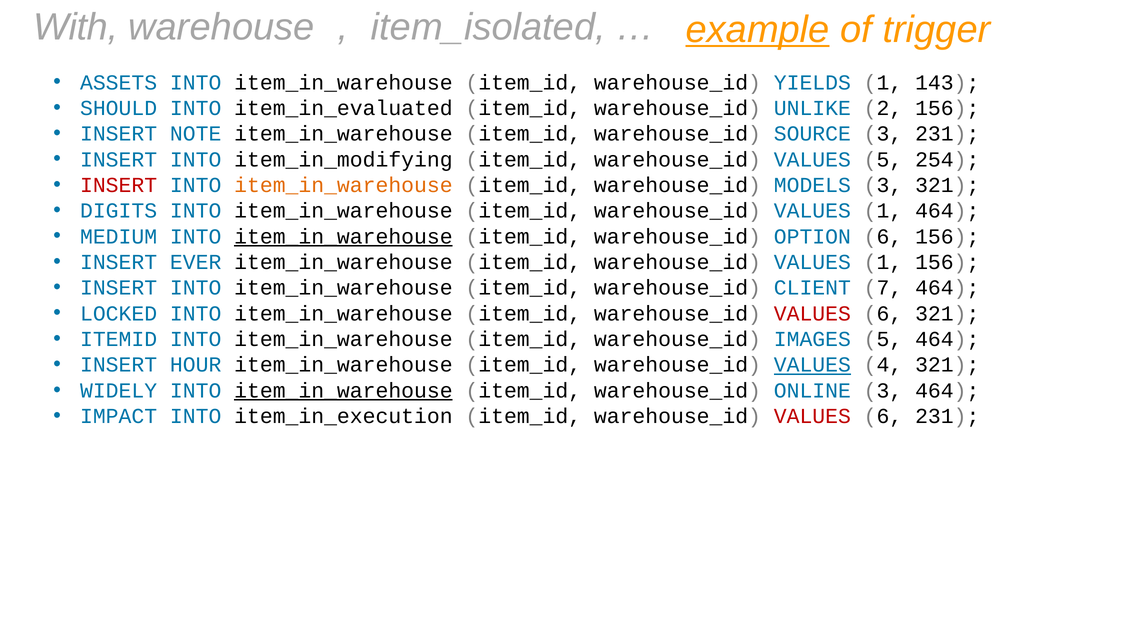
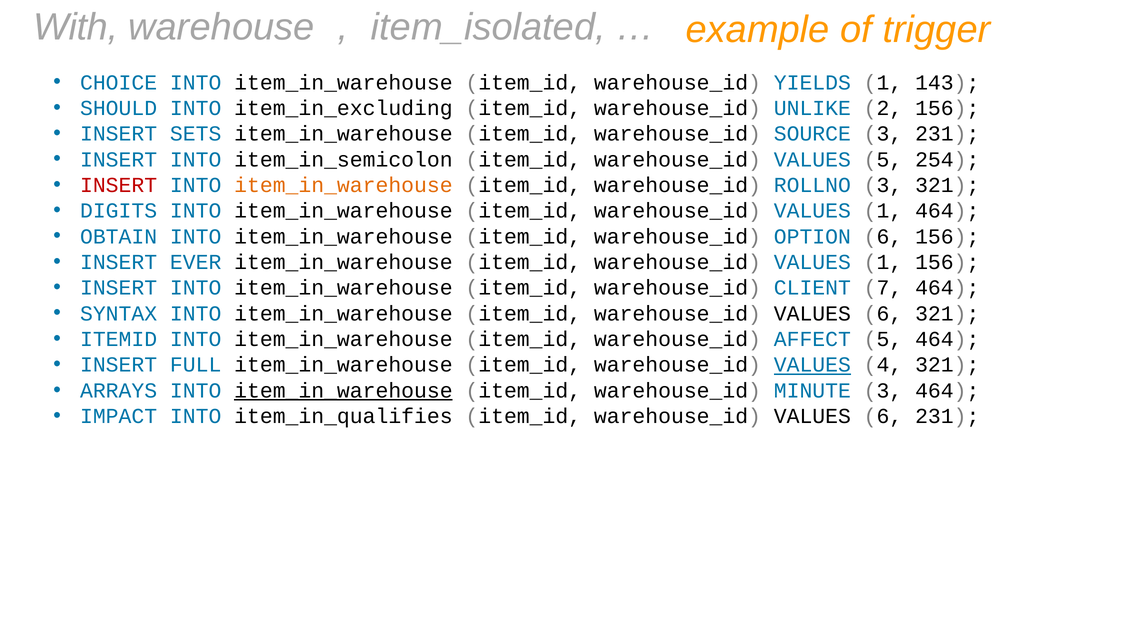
example underline: present -> none (758, 30)
ASSETS: ASSETS -> CHOICE (119, 82)
item_in_evaluated: item_in_evaluated -> item_in_excluding (343, 108)
NOTE: NOTE -> SETS (196, 134)
item_in_modifying: item_in_modifying -> item_in_semicolon (343, 160)
MODELS: MODELS -> ROLLNO (812, 185)
MEDIUM: MEDIUM -> OBTAIN (119, 237)
item_in_warehouse underline: present -> none (343, 237)
LOCKED: LOCKED -> SYNTAX (119, 314)
VALUES colour: red -> black (812, 314)
IMAGES: IMAGES -> AFFECT (812, 339)
HOUR: HOUR -> FULL (196, 365)
WIDELY: WIDELY -> ARRAYS (119, 391)
ONLINE: ONLINE -> MINUTE (812, 391)
item_in_execution: item_in_execution -> item_in_qualifies (343, 417)
VALUES colour: red -> black (812, 417)
